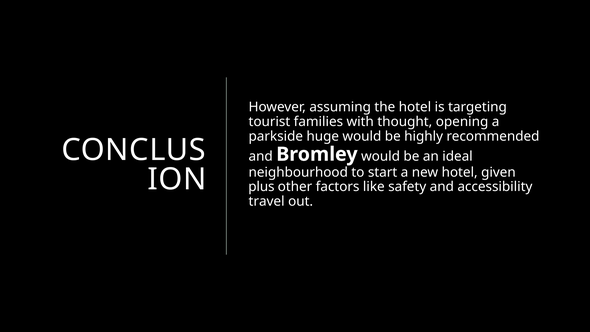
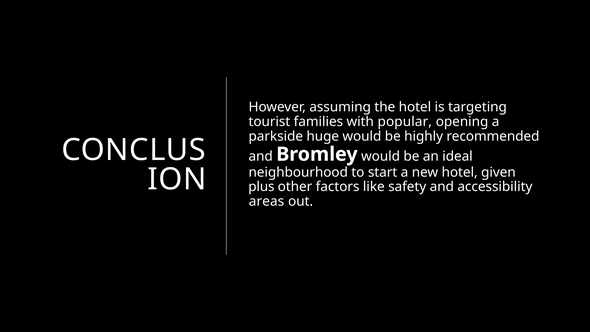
thought: thought -> popular (405, 122)
travel: travel -> areas (267, 201)
